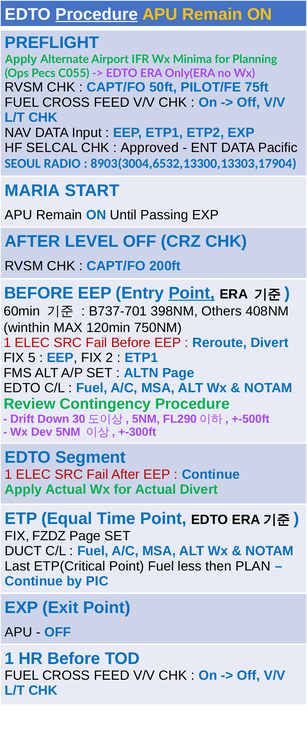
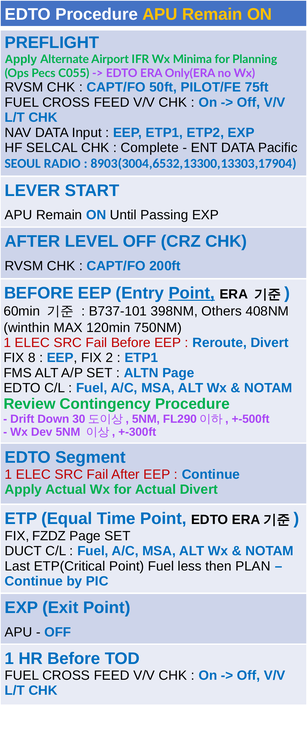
Procedure underline: present -> none (97, 14)
Approved: Approved -> Complete (150, 148)
MARIA: MARIA -> LEVER (33, 190)
B737-701: B737-701 -> B737-101 (118, 311)
5: 5 -> 8 (32, 358)
